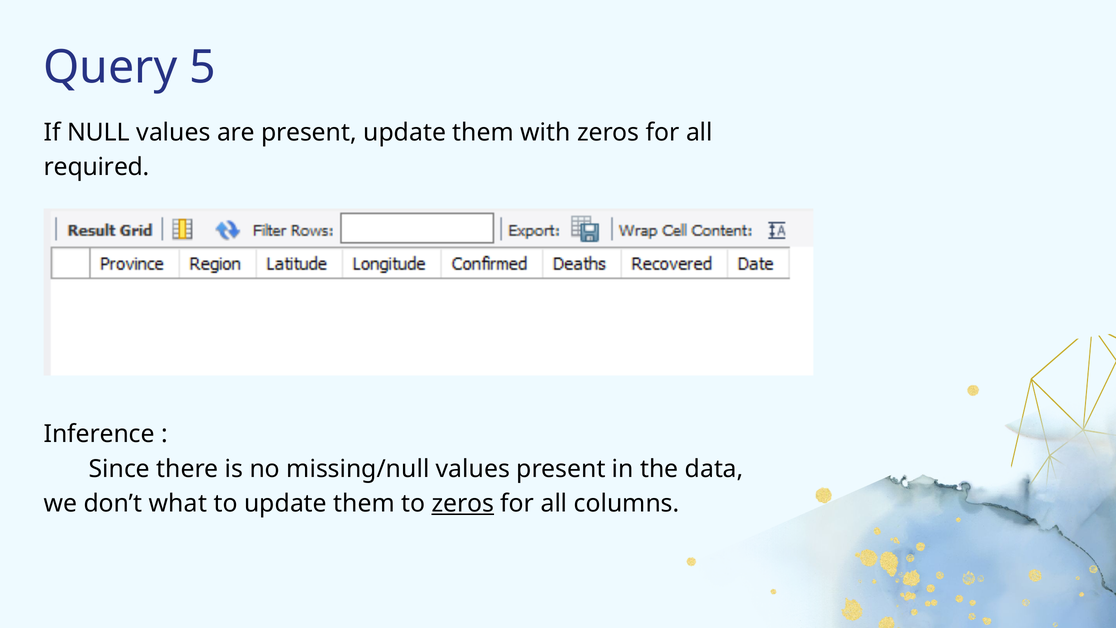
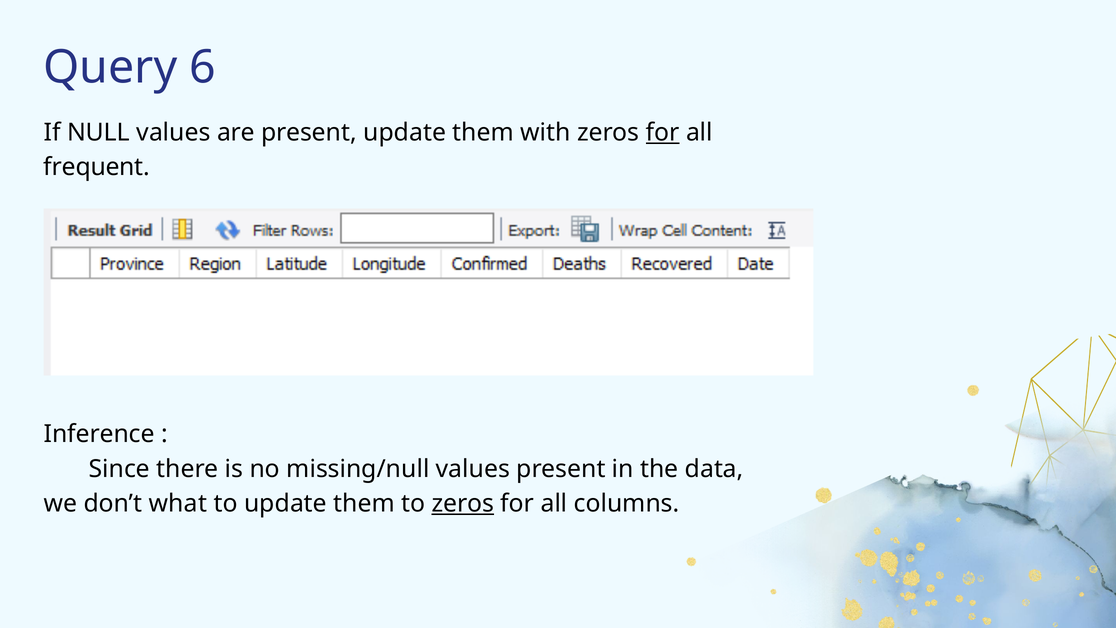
5: 5 -> 6 (203, 67)
for underline: none -> present (663, 132)
required: required -> frequent (97, 167)
